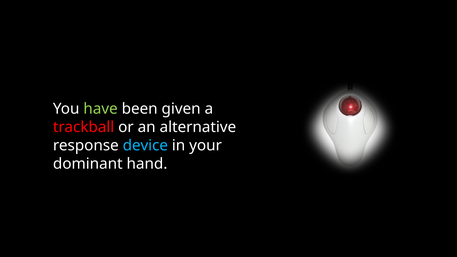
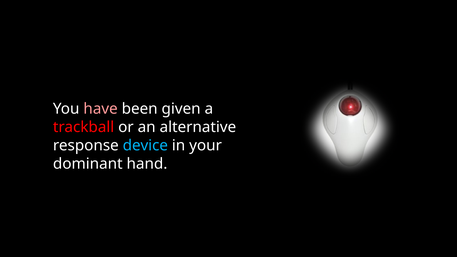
have colour: light green -> pink (101, 109)
